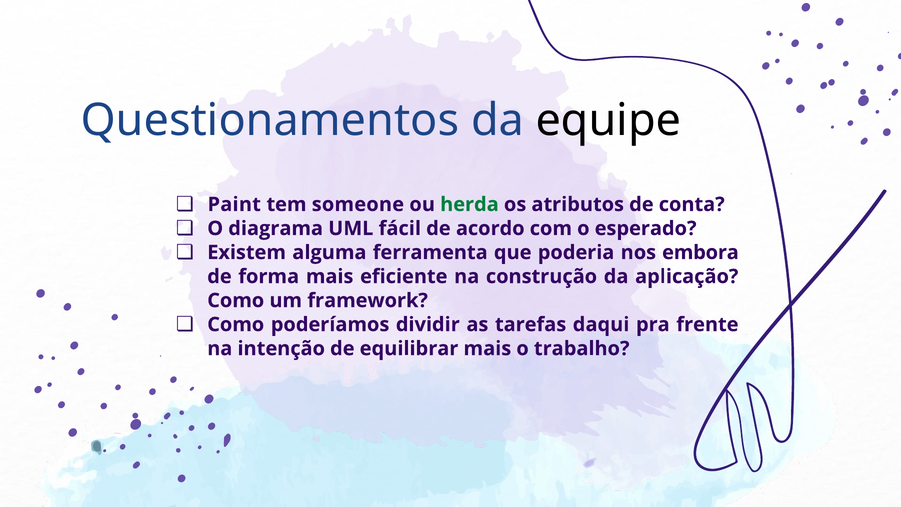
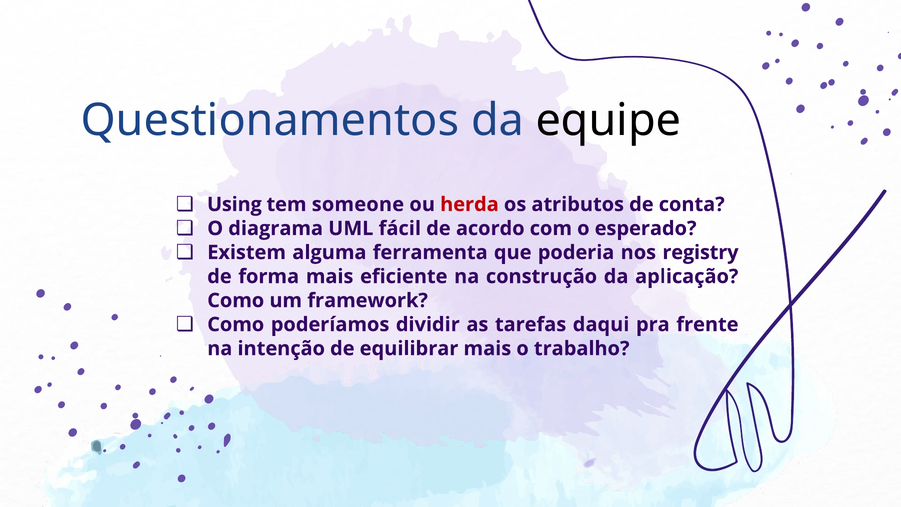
Paint: Paint -> Using (234, 204)
herda colour: green -> red (469, 204)
embora: embora -> registry (700, 252)
